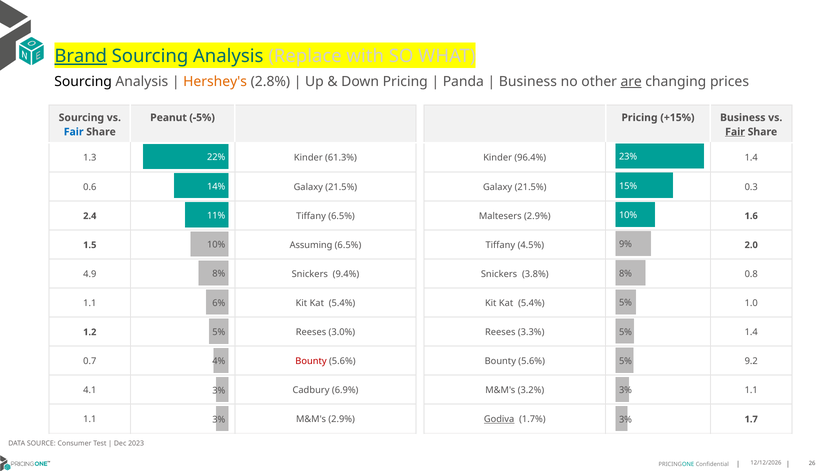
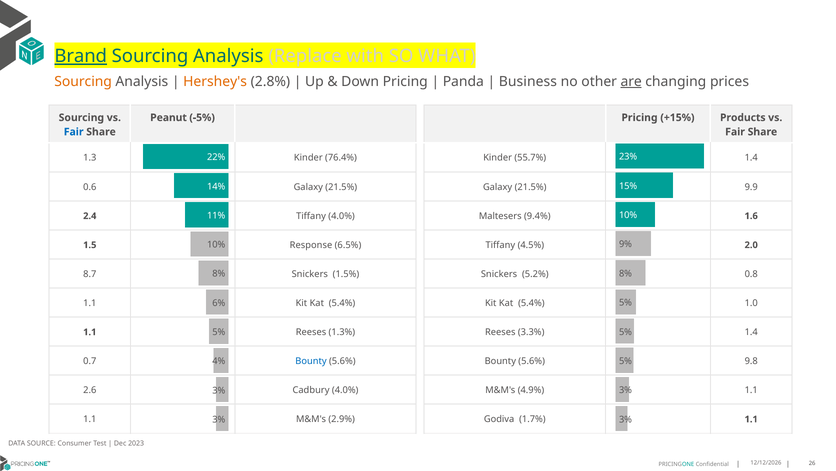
Sourcing colour: black -> orange (83, 82)
+15% Business: Business -> Products (743, 117)
Fair underline: present -> none (735, 132)
61.3%: 61.3% -> 76.4% (341, 158)
96.4%: 96.4% -> 55.7% (530, 158)
0.3: 0.3 -> 9.9 (751, 187)
Maltesers 2.9%: 2.9% -> 9.4% (537, 216)
Tiffany 6.5%: 6.5% -> 4.0% (342, 216)
Assuming: Assuming -> Response (311, 245)
4.9: 4.9 -> 8.7 (90, 274)
9.4%: 9.4% -> 1.5% (346, 274)
3.8%: 3.8% -> 5.2% (535, 274)
1.2: 1.2 -> 1.1 (90, 332)
3.0%: 3.0% -> 1.3% (342, 332)
Bounty colour: red -> blue (311, 361)
9.2: 9.2 -> 9.8 (751, 361)
4.1: 4.1 -> 2.6 (90, 390)
Cadbury 6.9%: 6.9% -> 4.0% (345, 390)
3.2%: 3.2% -> 4.9% (531, 390)
Godiva underline: present -> none (499, 419)
1.7% 1.7: 1.7 -> 1.1 (751, 419)
